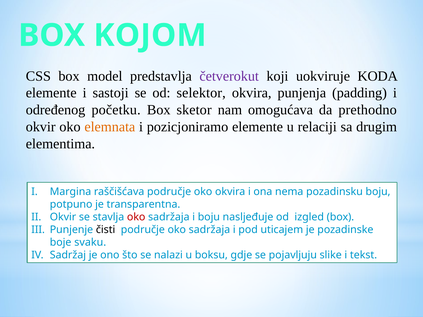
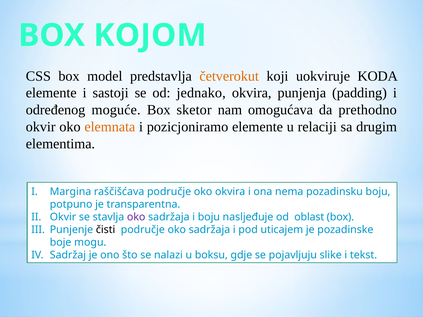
četverokut colour: purple -> orange (229, 76)
selektor: selektor -> jednako (201, 93)
početku: početku -> moguće (116, 110)
oko colour: red -> purple (136, 217)
izgled: izgled -> oblast (309, 217)
svaku: svaku -> mogu (90, 242)
